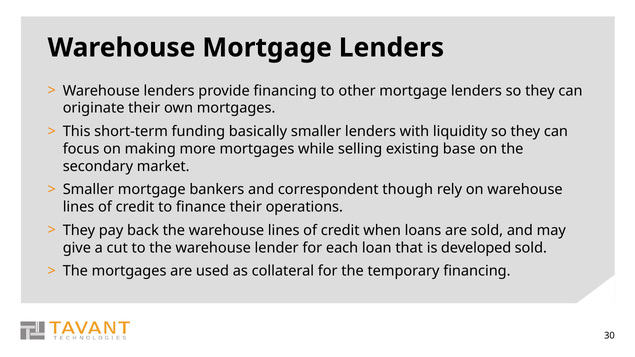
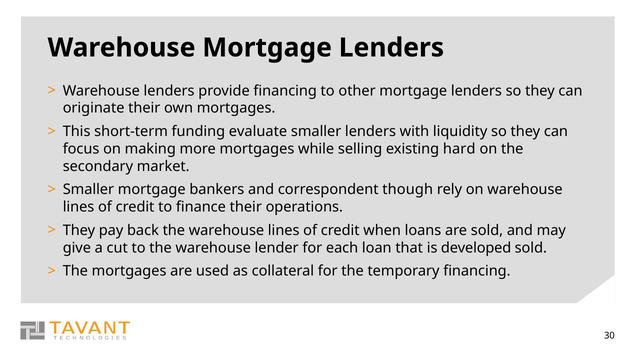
basically: basically -> evaluate (258, 131)
base: base -> hard (459, 149)
